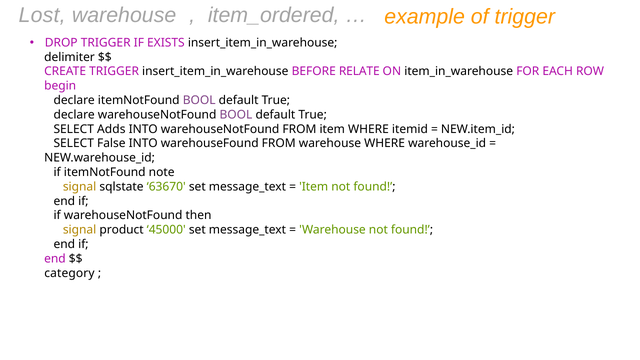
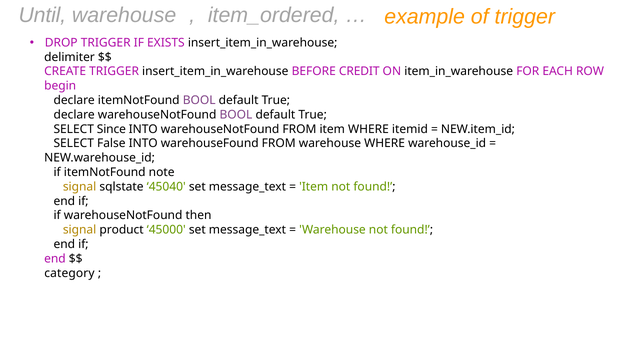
Lost: Lost -> Until (42, 15)
RELATE: RELATE -> CREDIT (359, 72)
Adds: Adds -> Since (111, 129)
63670: 63670 -> 45040 (166, 187)
